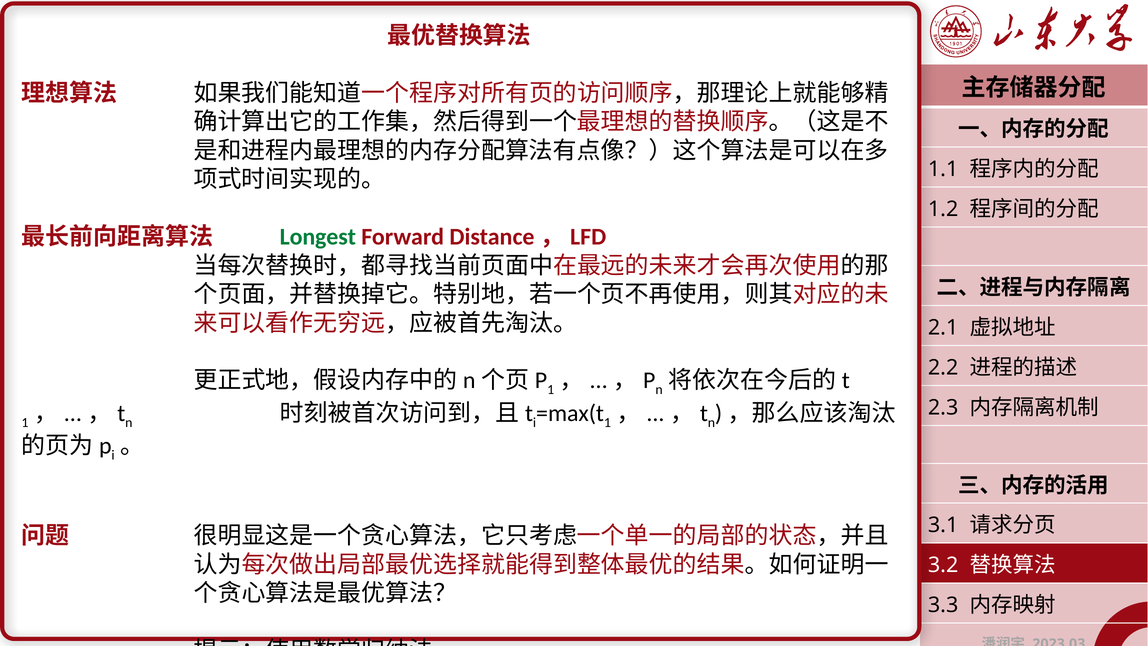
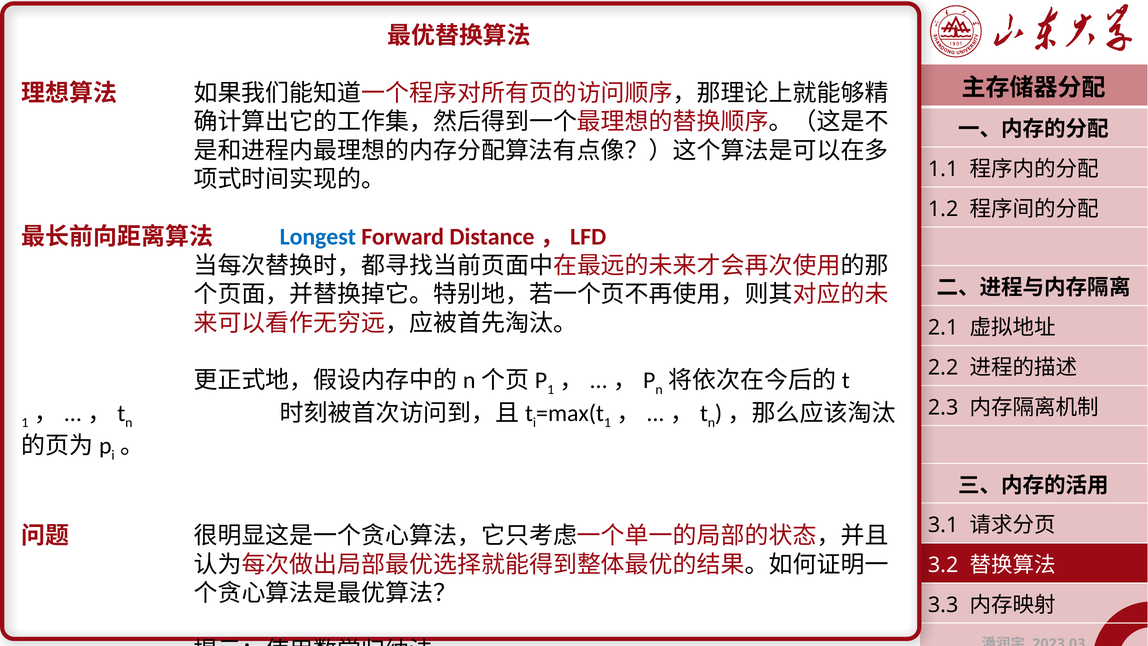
Longest colour: green -> blue (318, 237)
